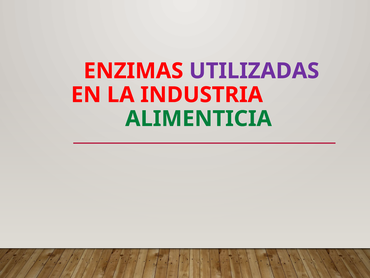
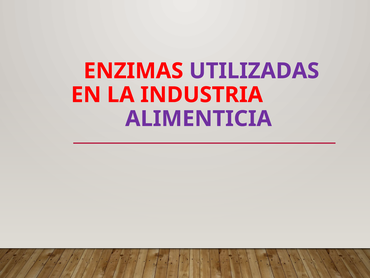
ALIMENTICIA colour: green -> purple (198, 119)
